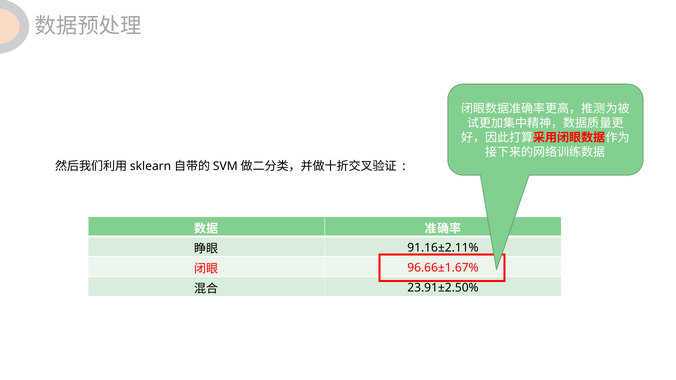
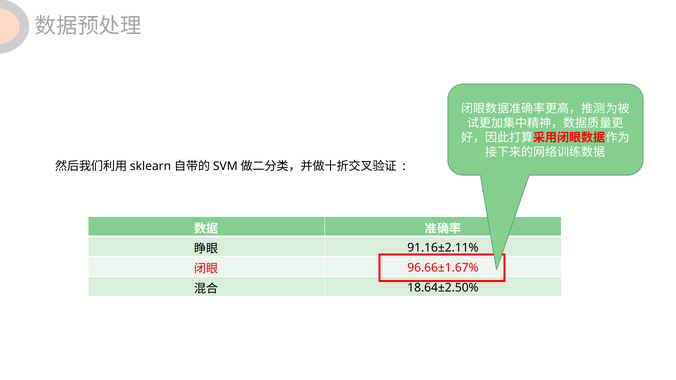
23.91±2.50%: 23.91±2.50% -> 18.64±2.50% (443, 288)
